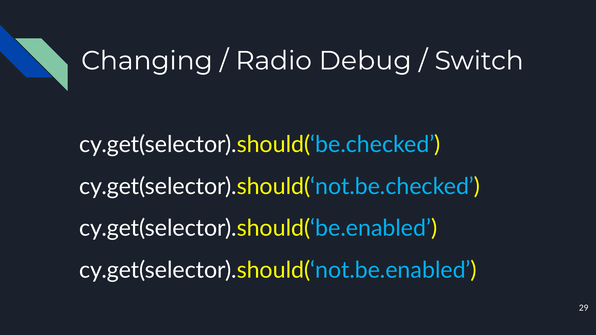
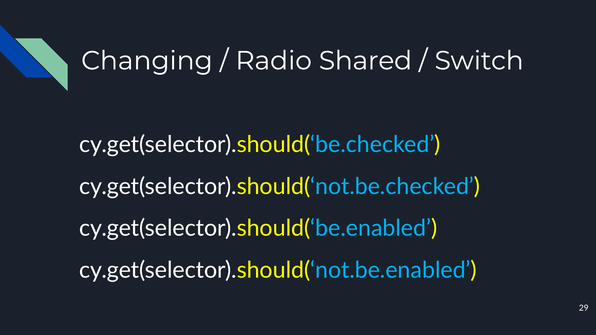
Debug: Debug -> Shared (365, 61)
